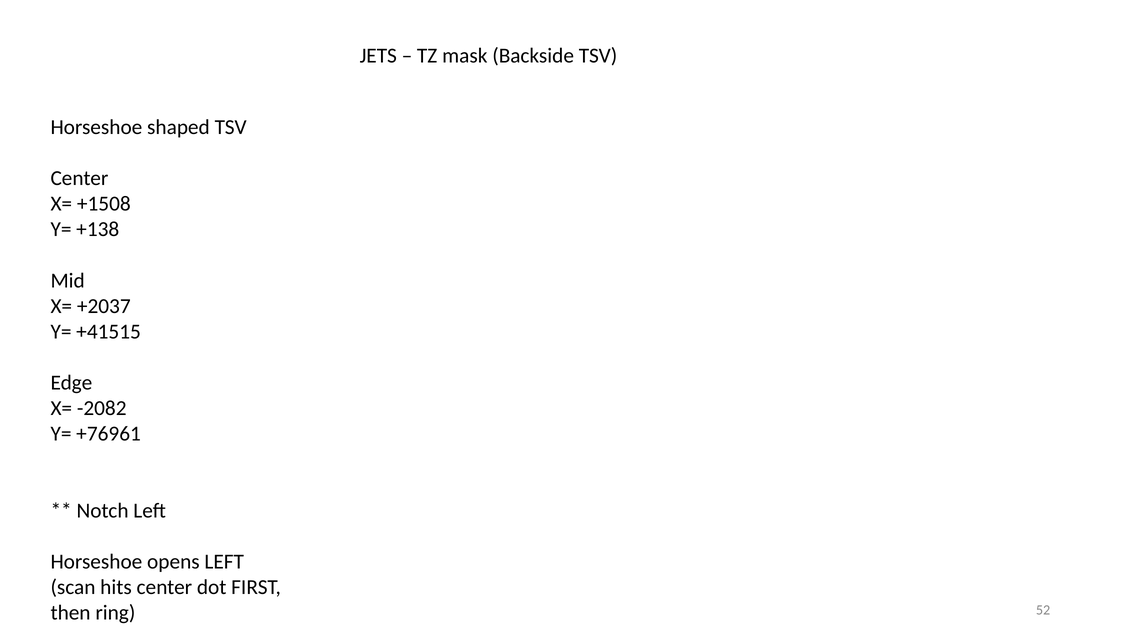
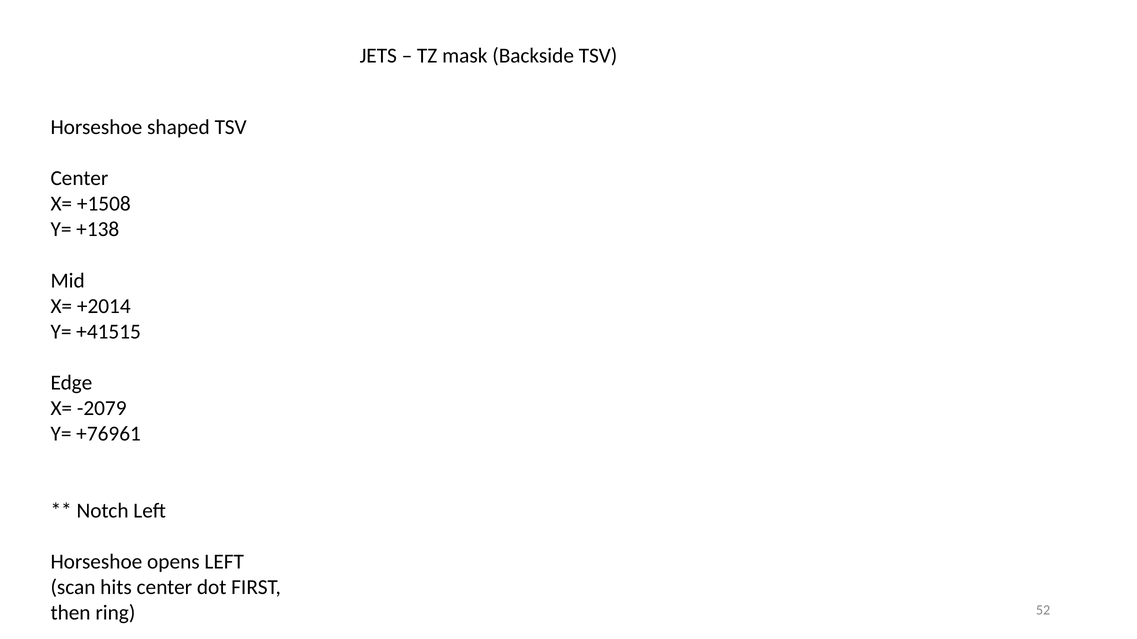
+2037: +2037 -> +2014 (104, 306)
-2082: -2082 -> -2079 (102, 409)
